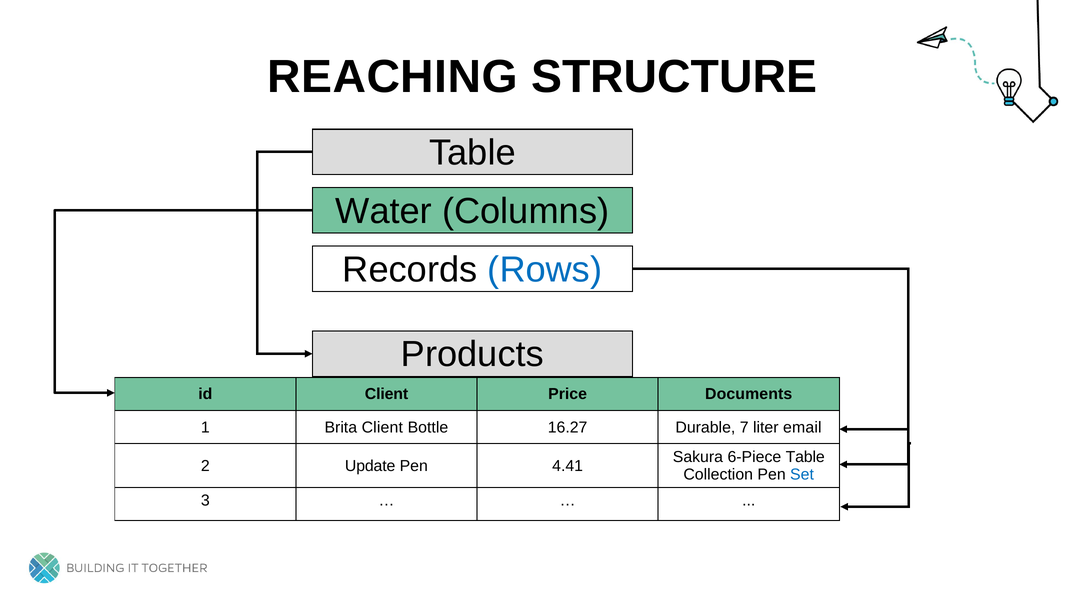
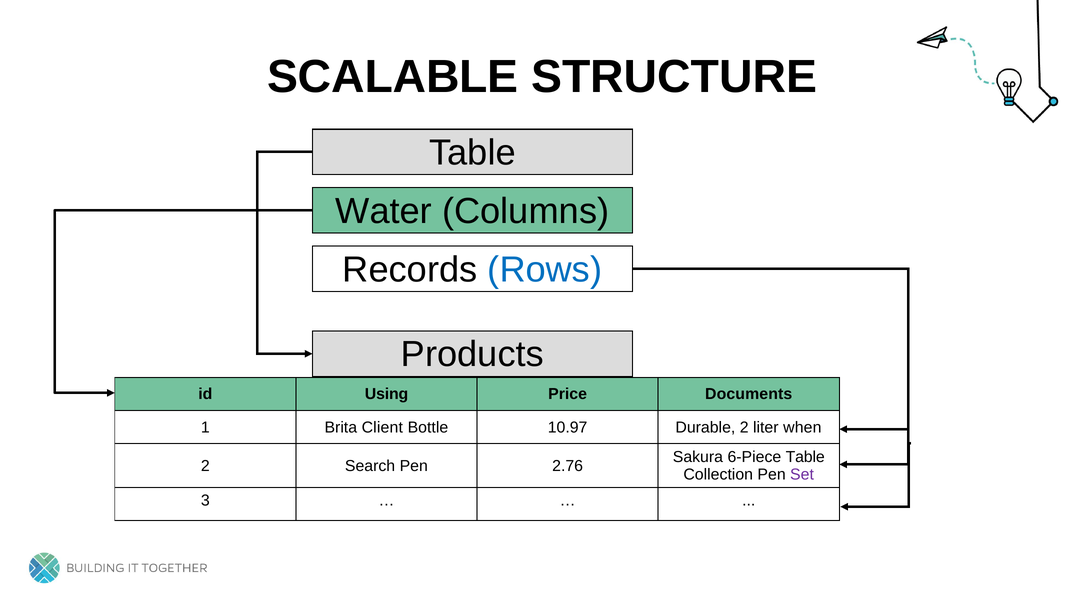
REACHING: REACHING -> SCALABLE (393, 77)
id Client: Client -> Using (387, 394)
16.27: 16.27 -> 10.97 (568, 427)
Durable 7: 7 -> 2 (744, 427)
email: email -> when (802, 427)
Update: Update -> Search (370, 465)
4.41: 4.41 -> 2.76 (568, 465)
Set colour: blue -> purple (802, 474)
